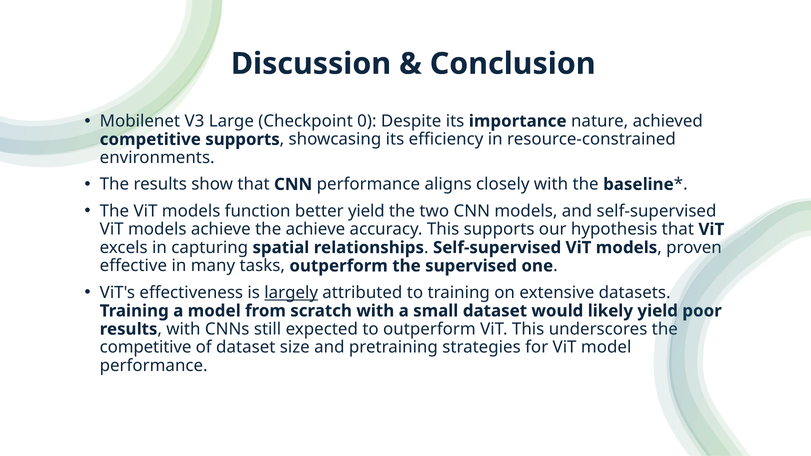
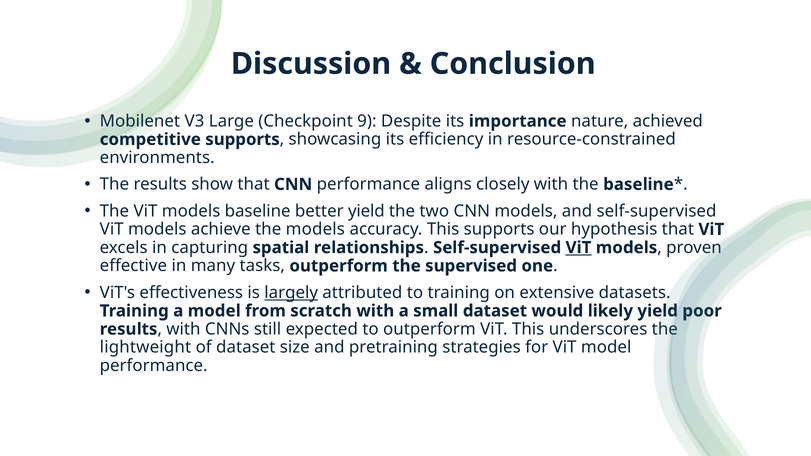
0: 0 -> 9 (367, 121)
models function: function -> baseline (258, 211)
the achieve: achieve -> models (315, 229)
ViT underline: none -> present (578, 248)
competitive: competitive -> lightweight (145, 348)
